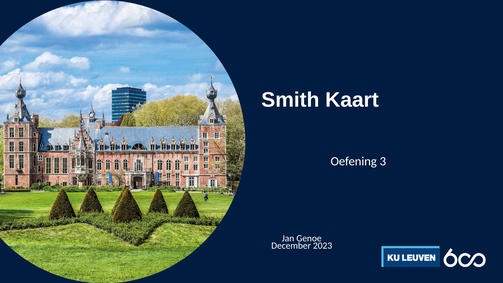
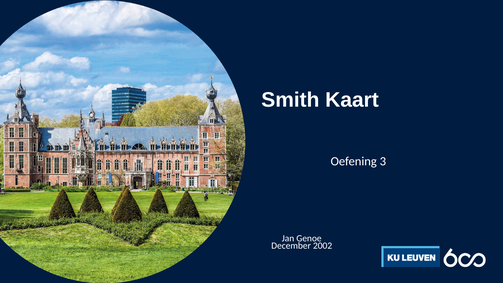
2023: 2023 -> 2002 (323, 246)
